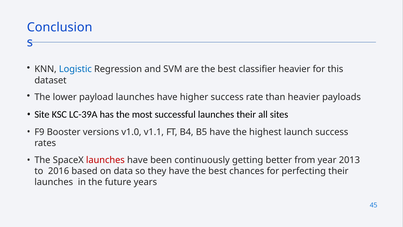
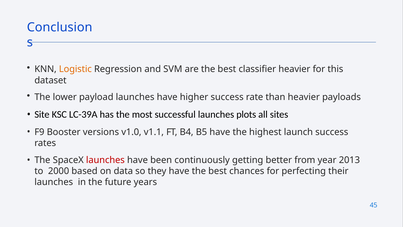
Logistic colour: blue -> orange (75, 69)
launches their: their -> plots (246, 114)
2016: 2016 -> 2000 (59, 171)
